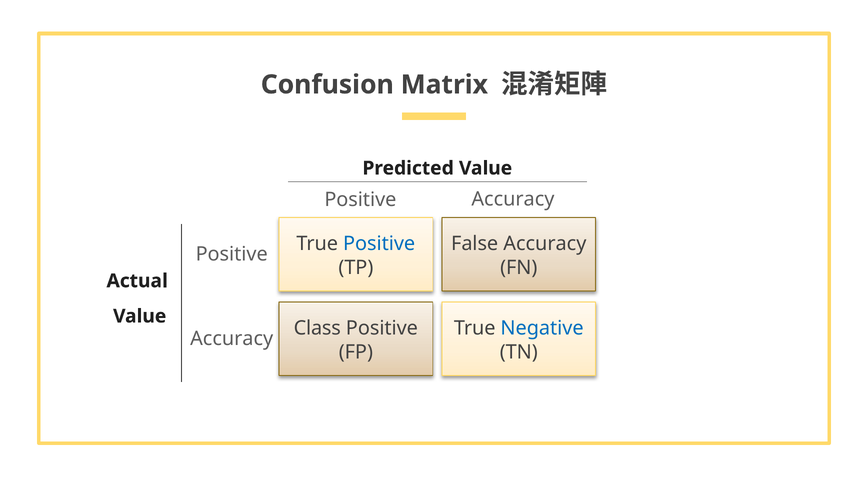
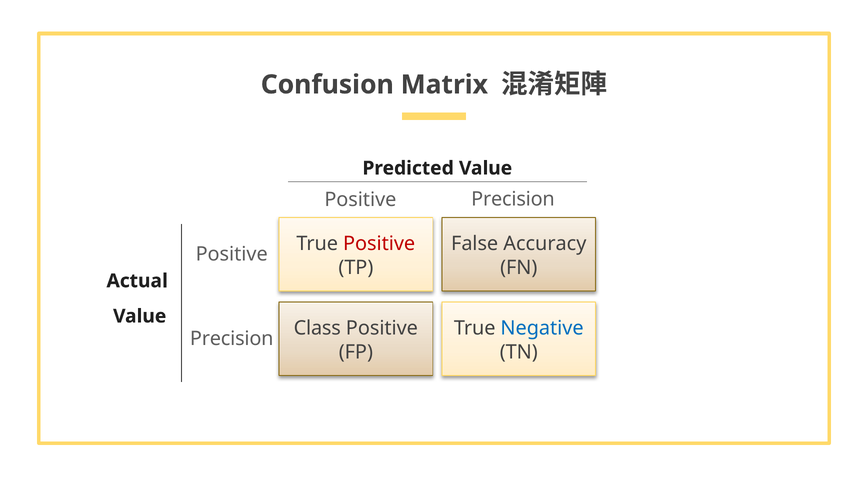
Accuracy: Accuracy -> Precision (513, 199)
Positive colour: blue -> red (379, 243)
Accuracy: Accuracy -> Precision (232, 338)
